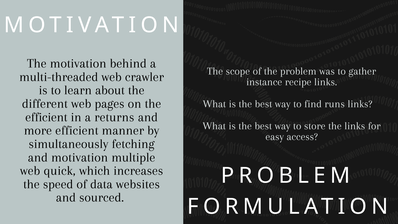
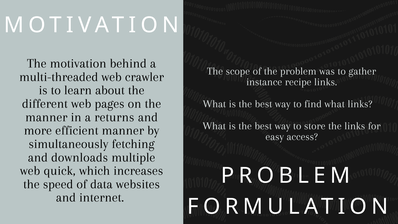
find runs: runs -> what (335, 104)
efficient: efficient -> manner (46, 117)
and motivation: motivation -> downloads (80, 157)
sourced: sourced -> internet (102, 197)
